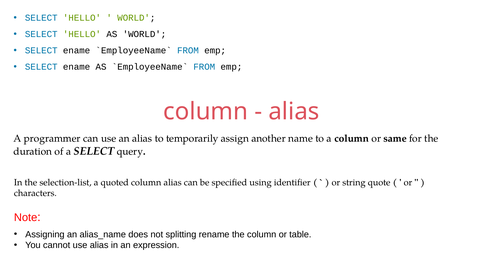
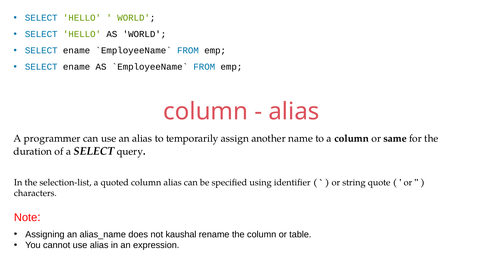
splitting: splitting -> kaushal (181, 234)
